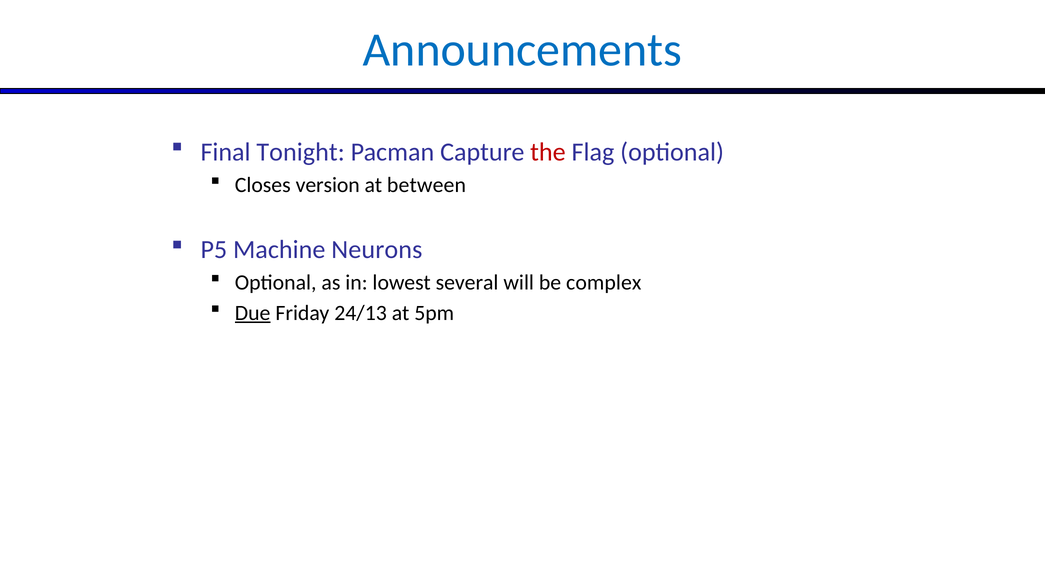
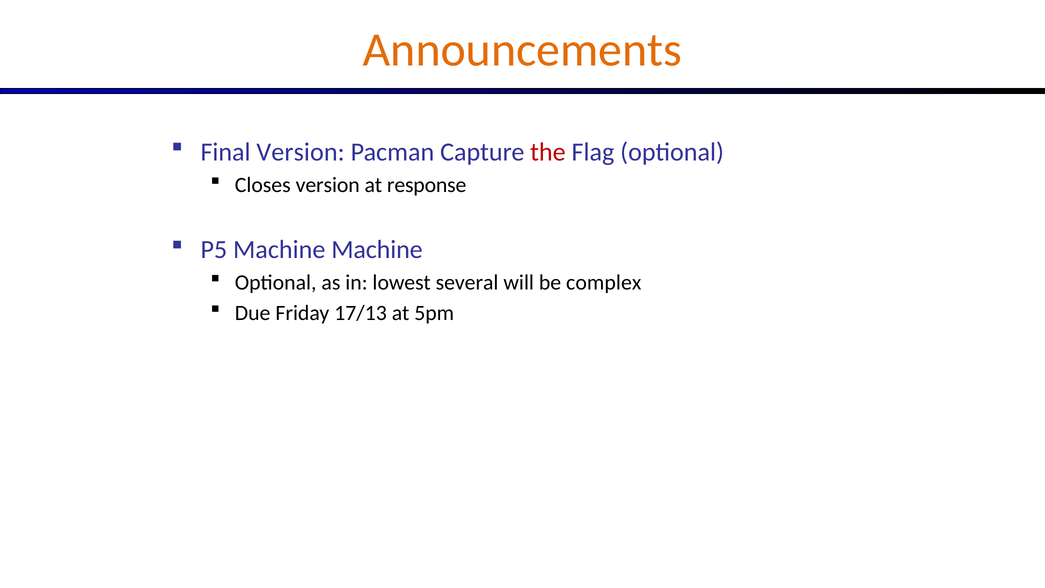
Announcements colour: blue -> orange (522, 50)
Final Tonight: Tonight -> Version (301, 152)
between: between -> response (427, 185)
Machine Neurons: Neurons -> Machine (377, 250)
Due underline: present -> none (253, 313)
24/13: 24/13 -> 17/13 (361, 313)
